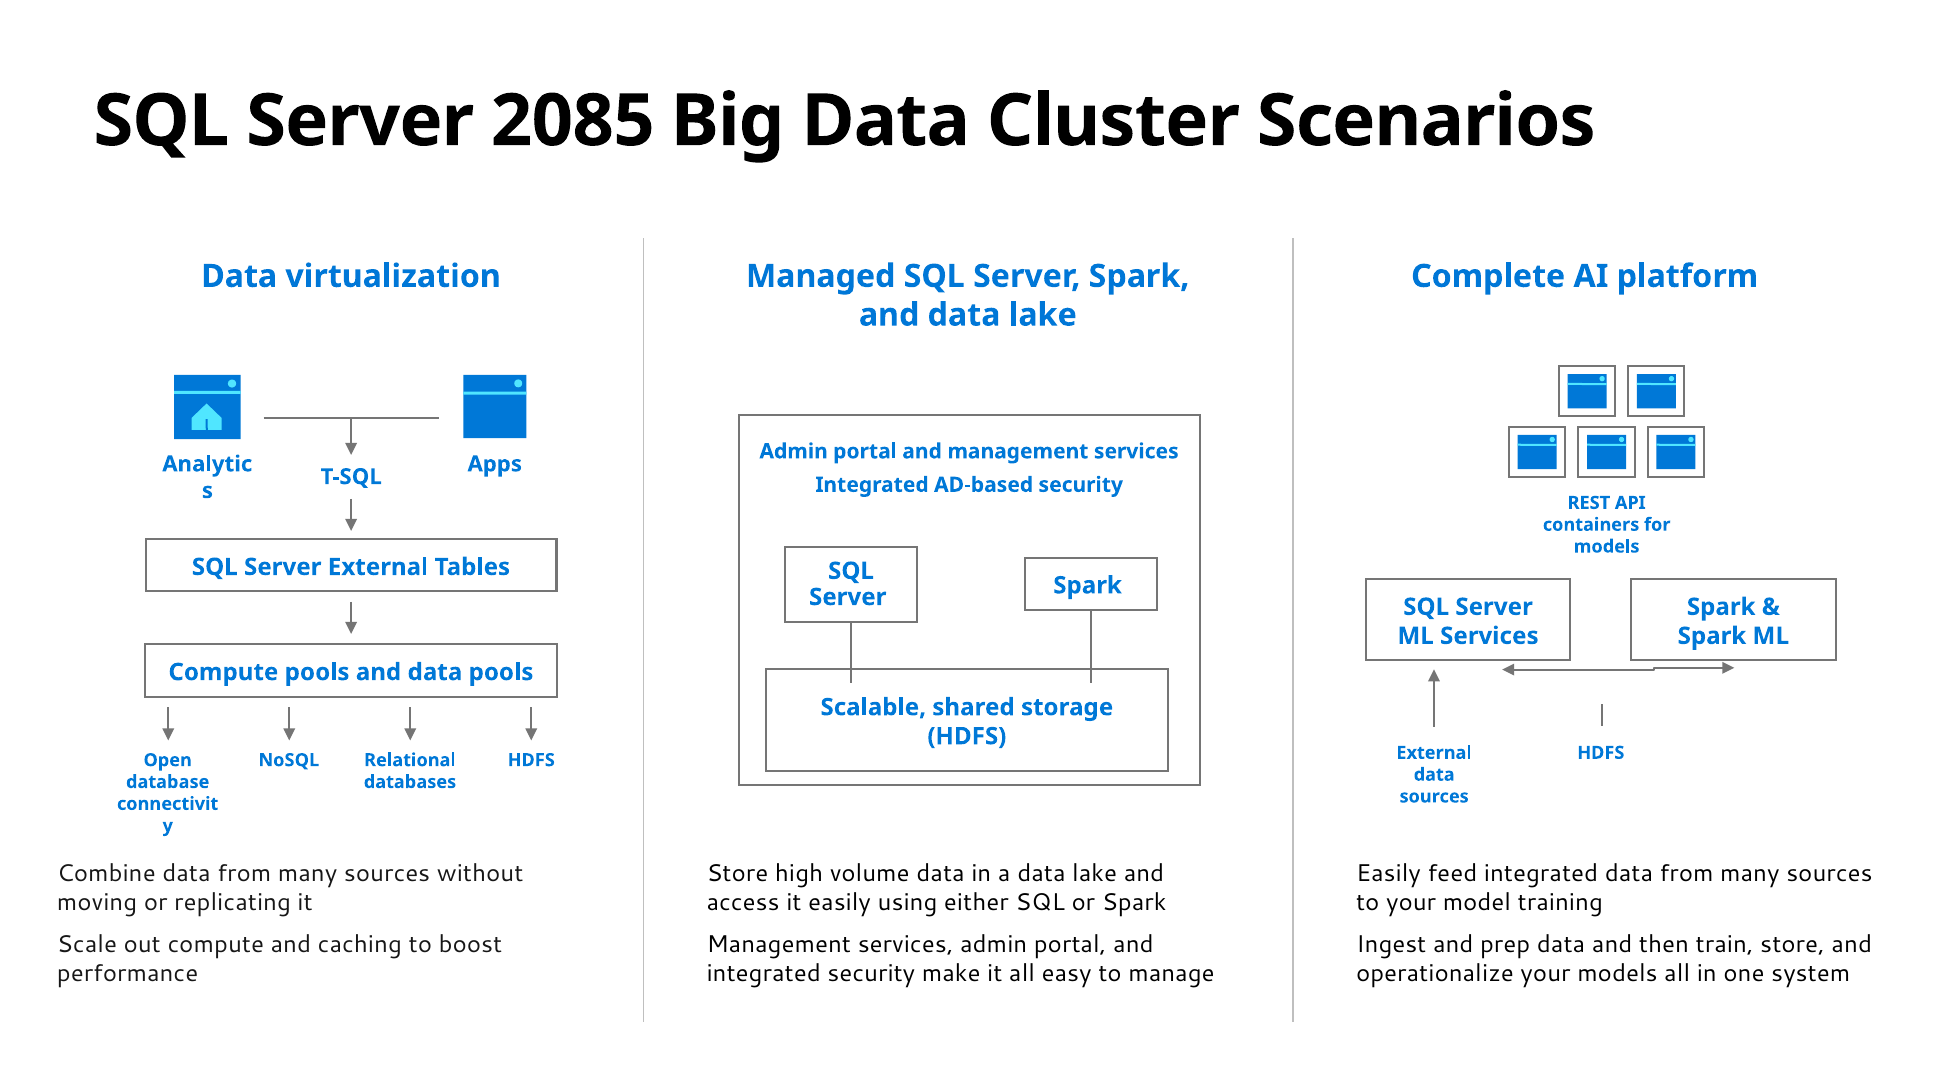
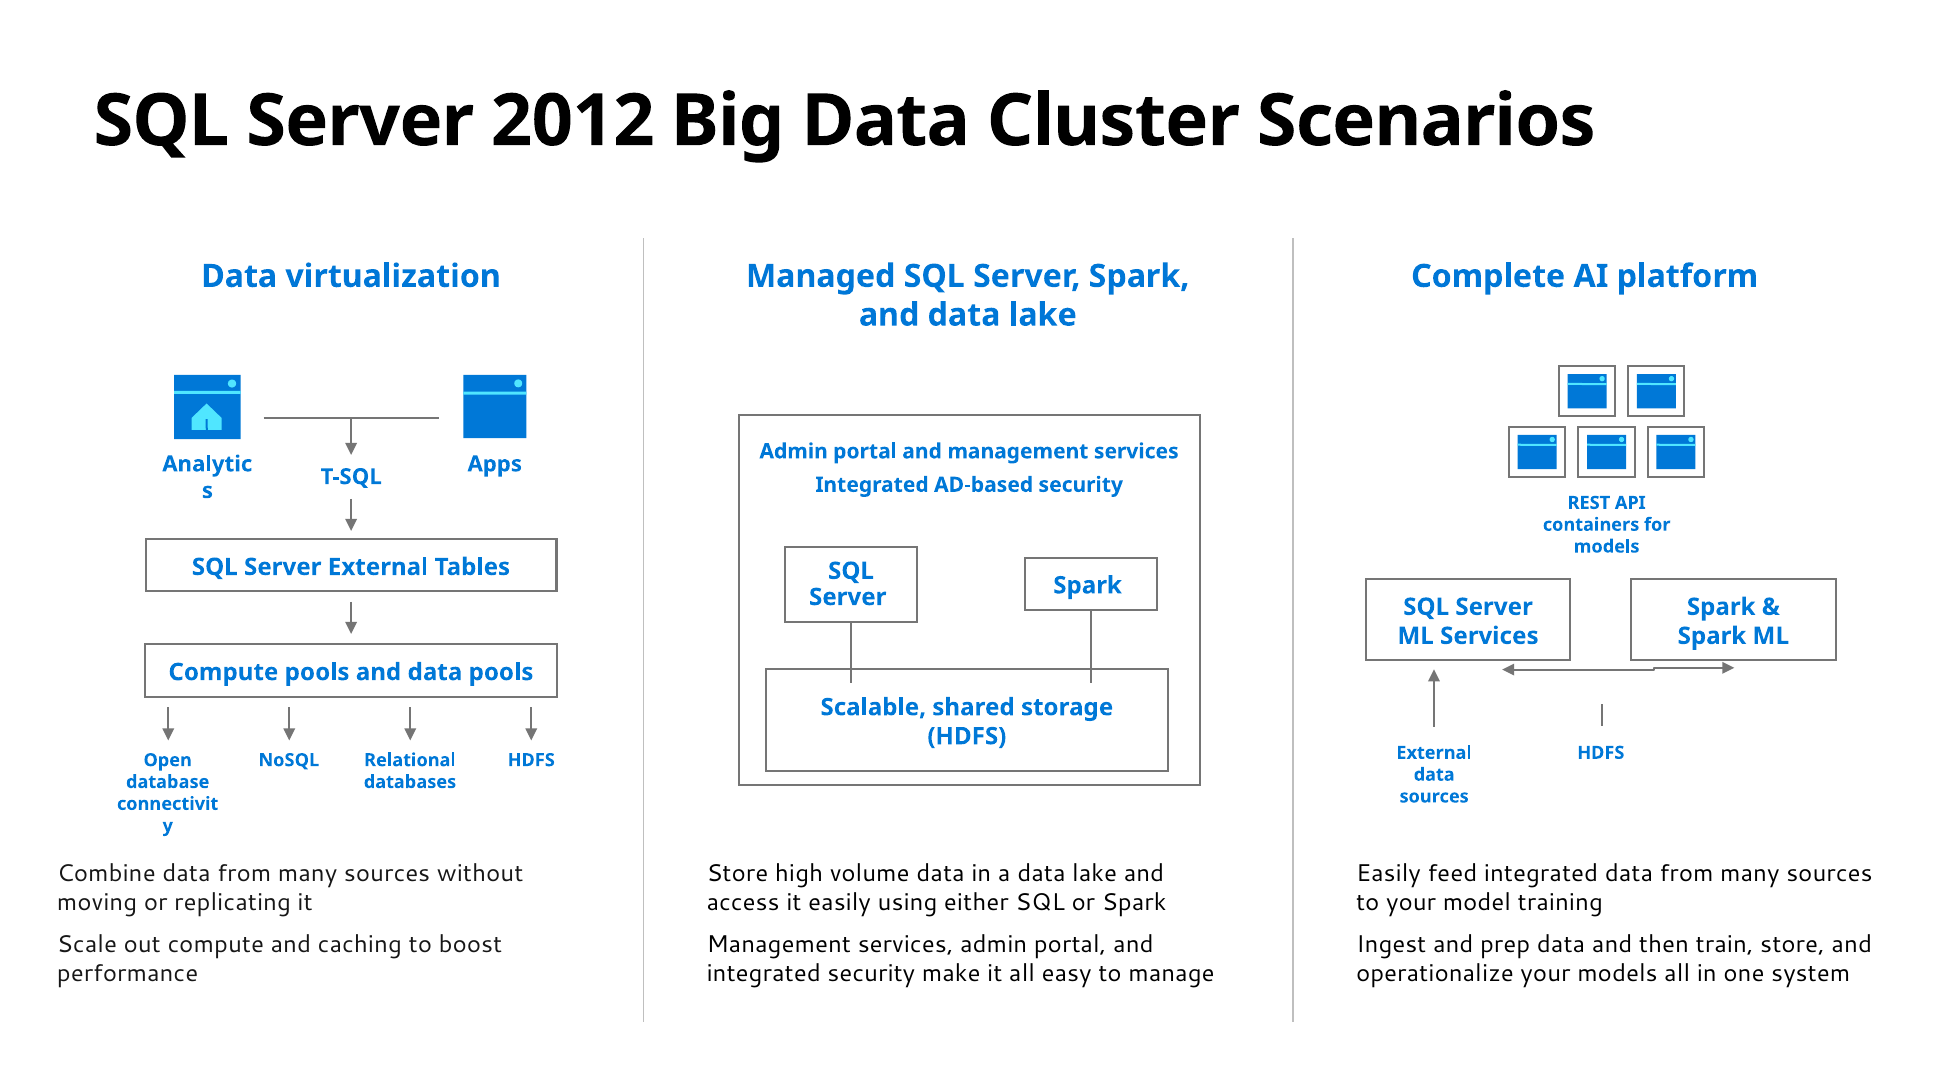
2085: 2085 -> 2012 (573, 121)
